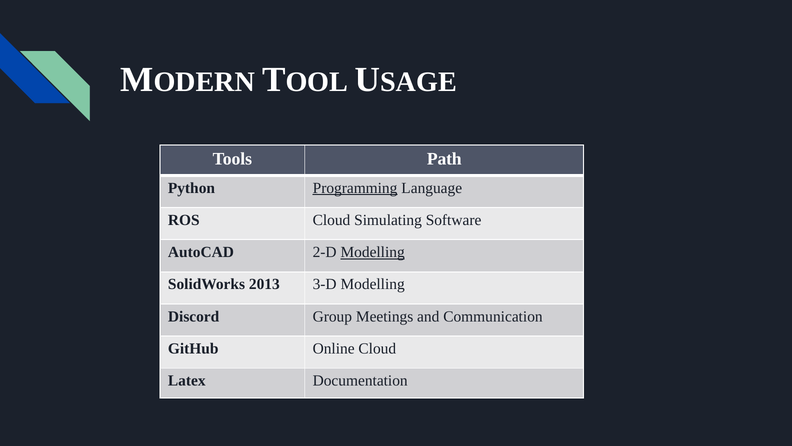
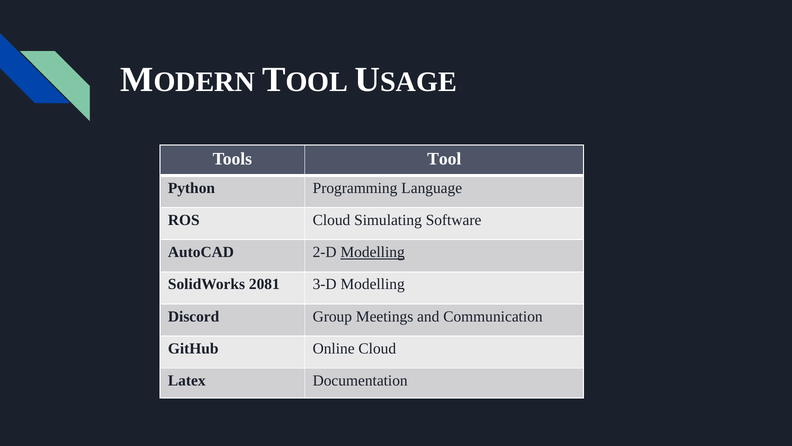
Path: Path -> Tool (444, 159)
Programming underline: present -> none (355, 188)
2013: 2013 -> 2081 (264, 284)
